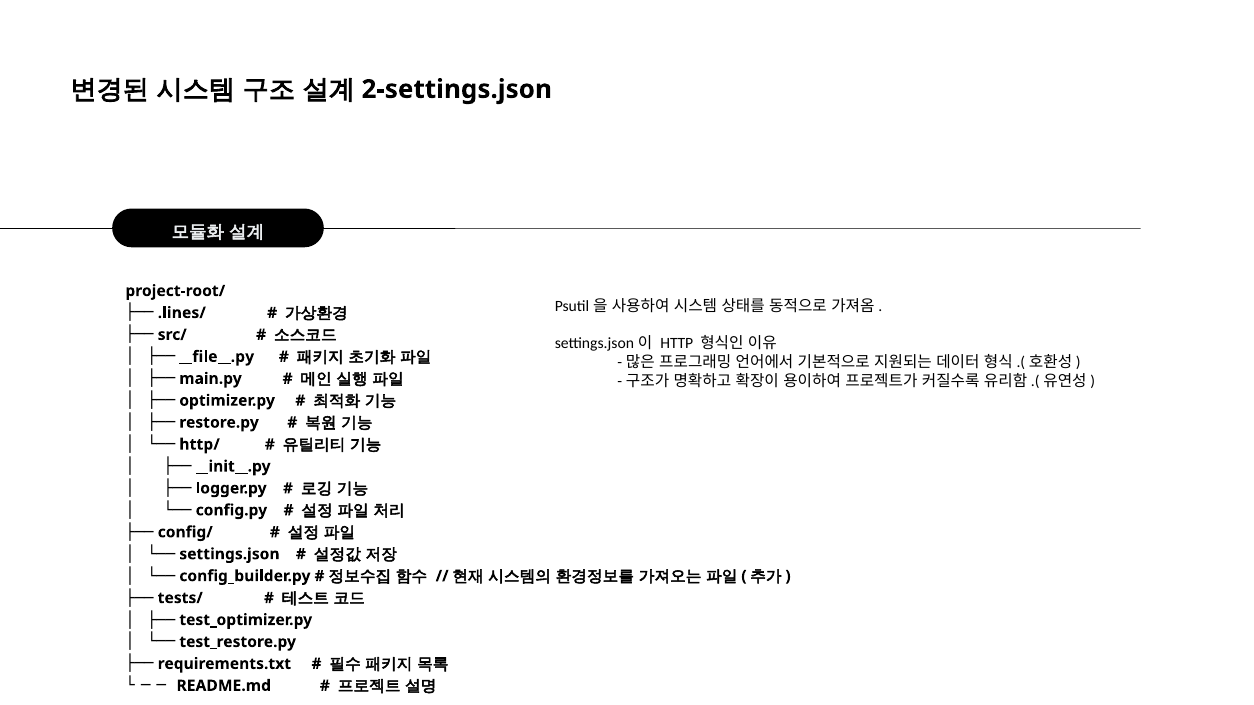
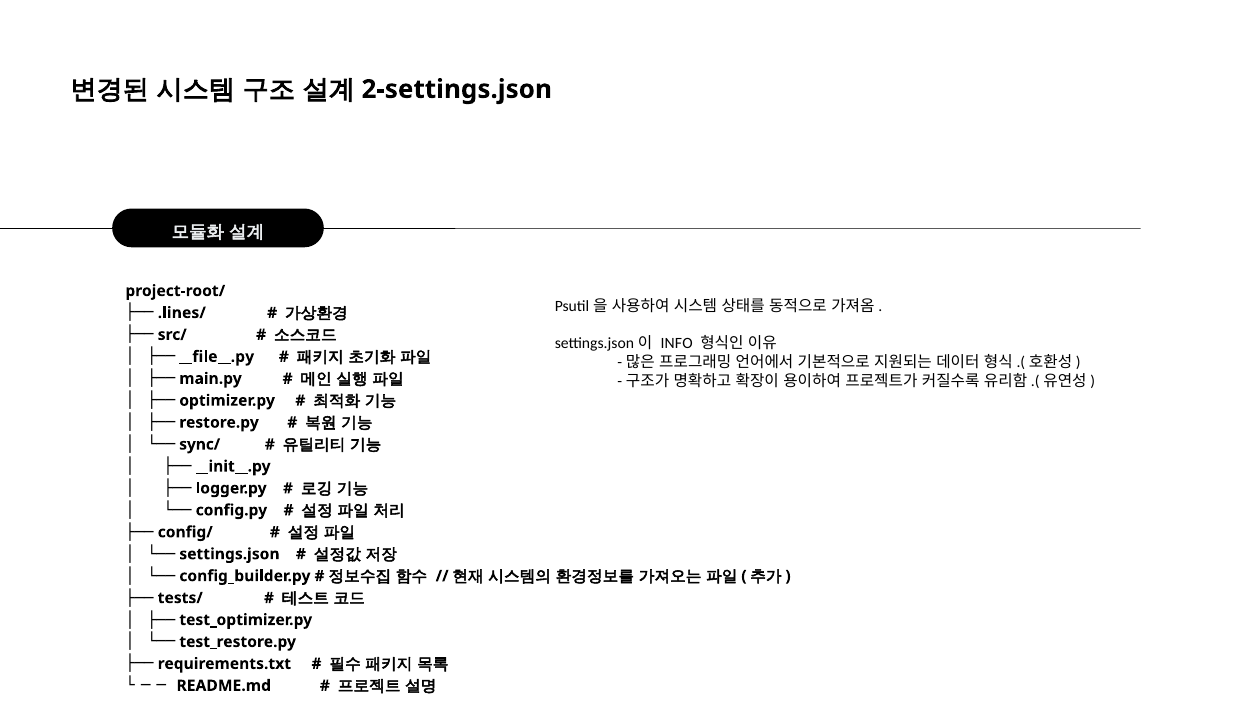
HTTP: HTTP -> INFO (677, 344)
http/: http/ -> sync/ (200, 445)
